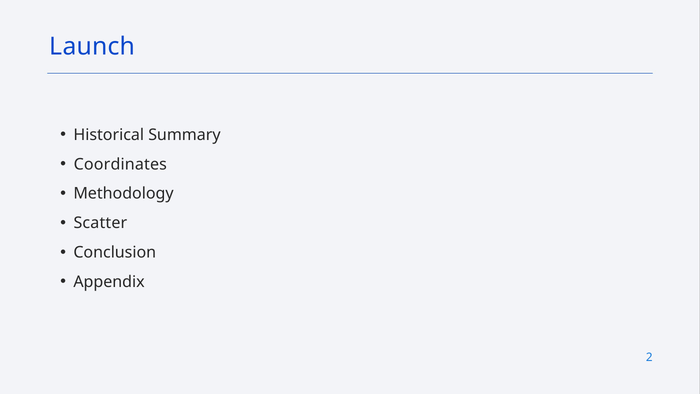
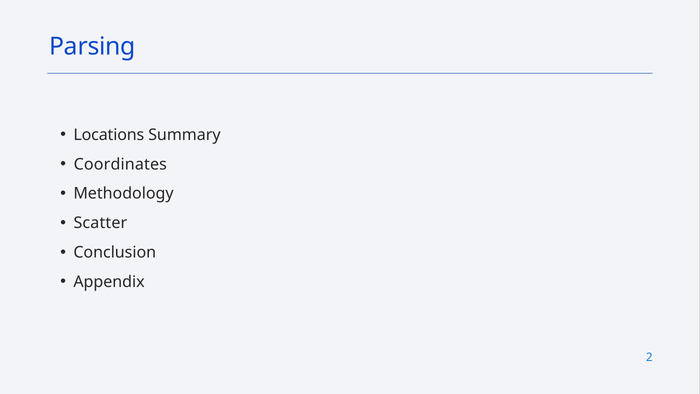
Launch: Launch -> Parsing (92, 47)
Historical: Historical -> Locations (109, 135)
